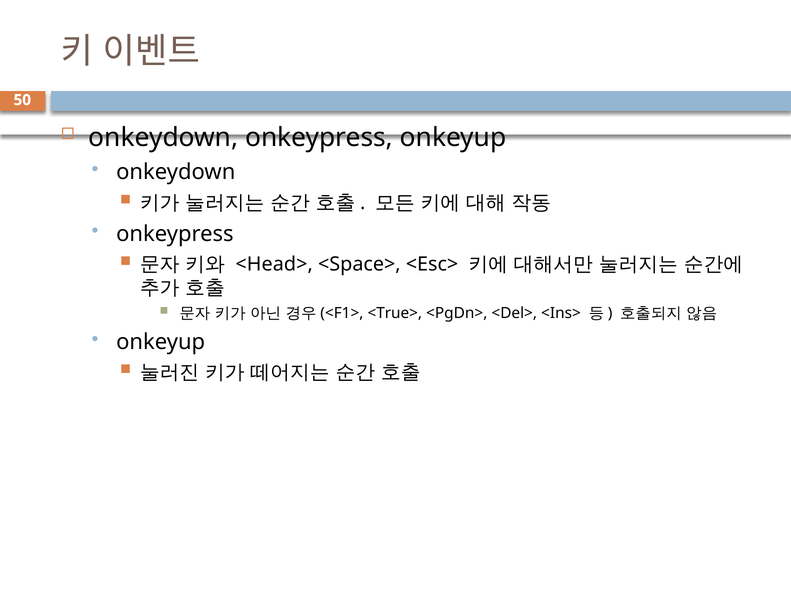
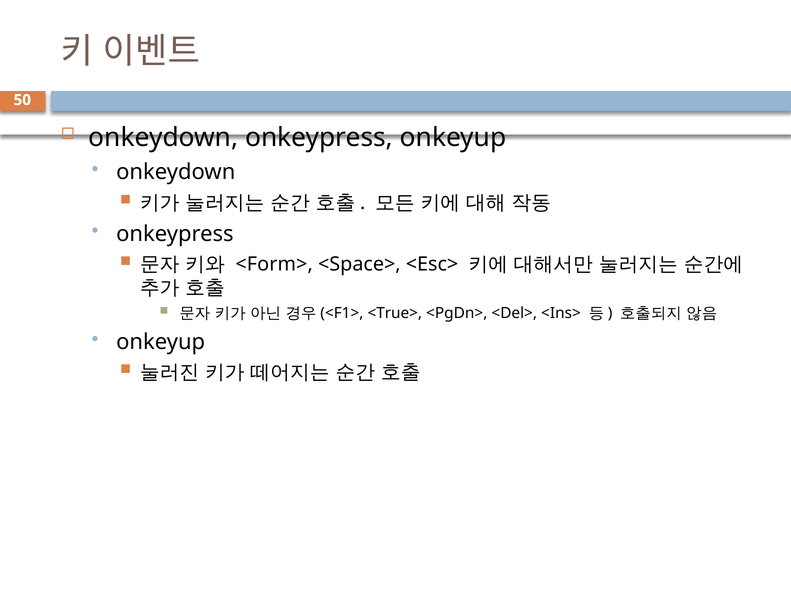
<Head>: <Head> -> <Form> (274, 264)
